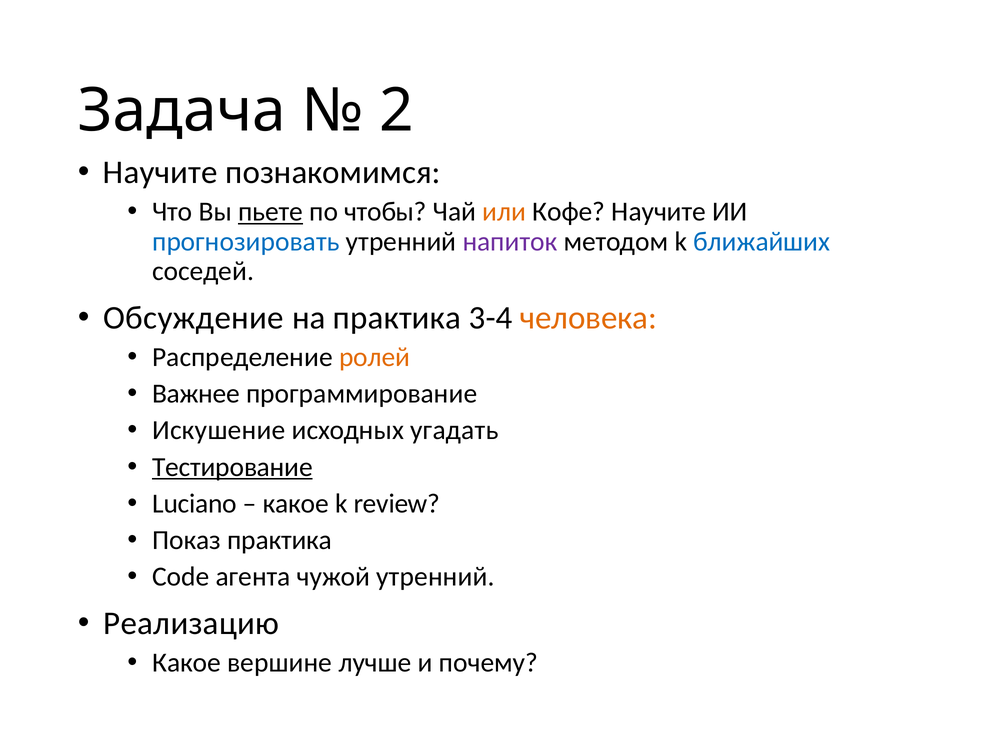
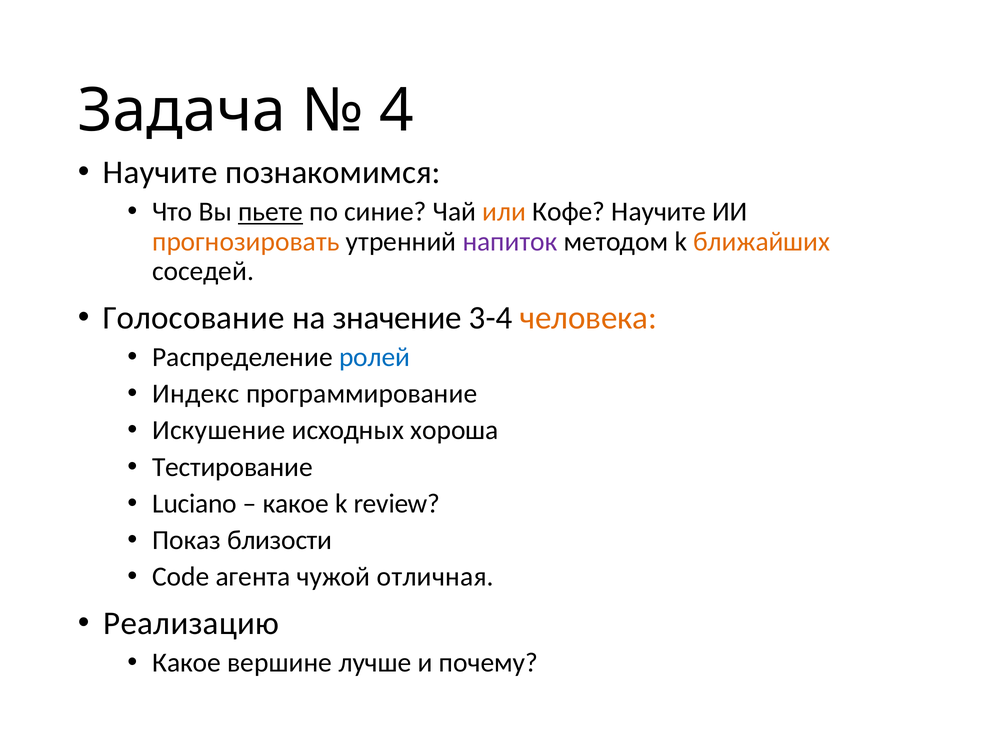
2: 2 -> 4 (397, 111)
чтобы: чтобы -> синие (385, 212)
прогнозировать colour: blue -> orange (246, 241)
ближайших colour: blue -> orange (762, 241)
Обсуждение: Обсуждение -> Голосование (194, 317)
на практика: практика -> значение (397, 317)
ролей colour: orange -> blue (375, 357)
Важнее: Важнее -> Индекс (196, 394)
угадать: угадать -> хороша (454, 430)
Тестирование underline: present -> none (233, 467)
Показ практика: практика -> близости (280, 540)
чужой утренний: утренний -> отличная (435, 576)
